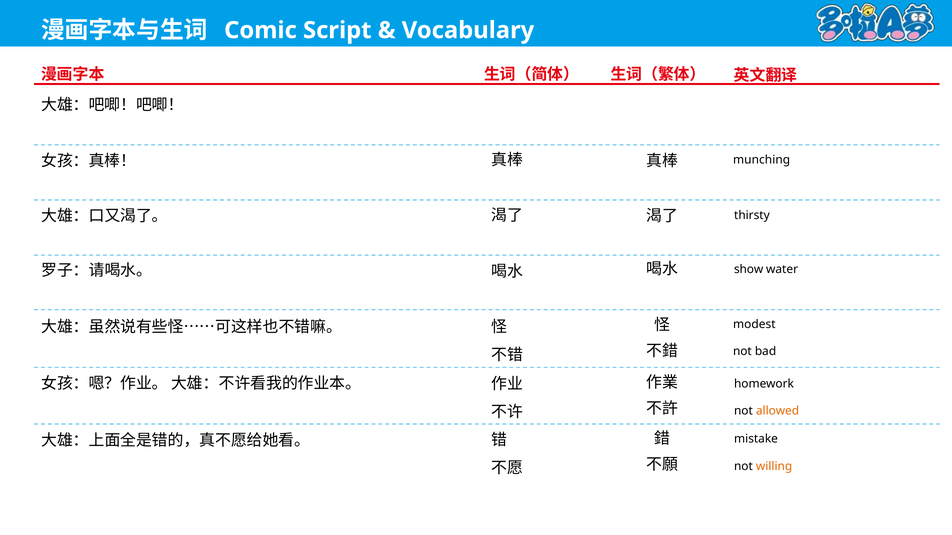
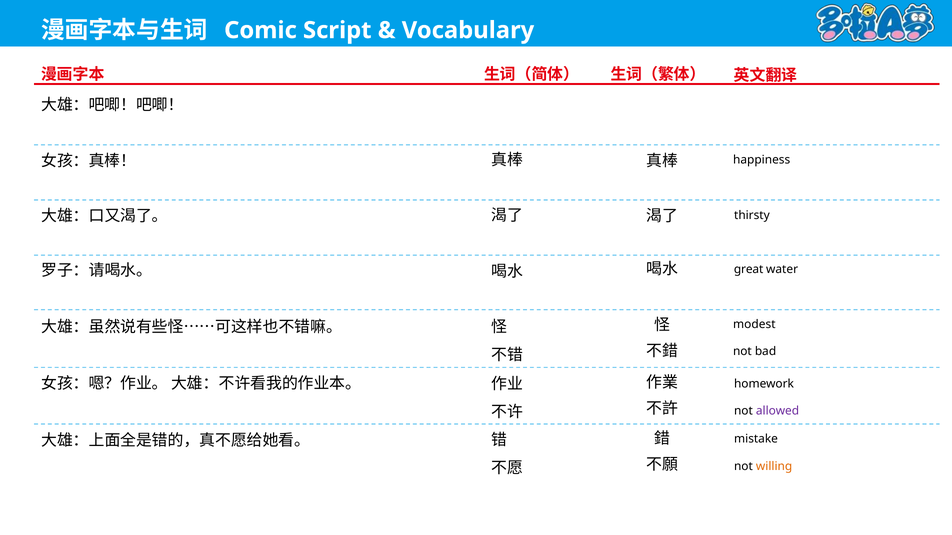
munching: munching -> happiness (762, 160)
show: show -> great (749, 270)
allowed colour: orange -> purple (778, 411)
